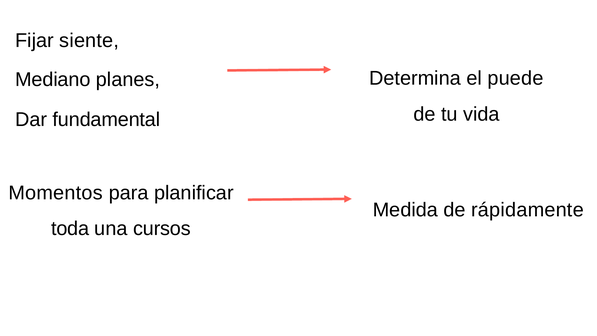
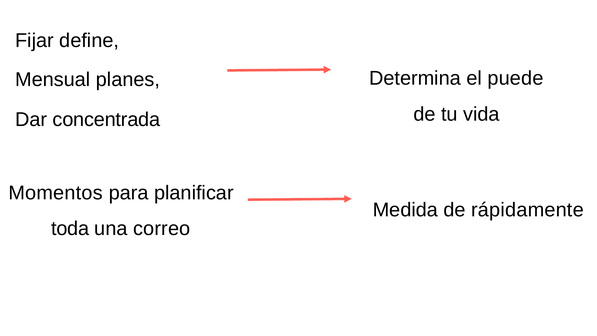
siente: siente -> define (89, 41)
Mediano: Mediano -> Mensual (53, 80)
fundamental: fundamental -> concentrada (106, 120)
cursos: cursos -> correo (162, 229)
